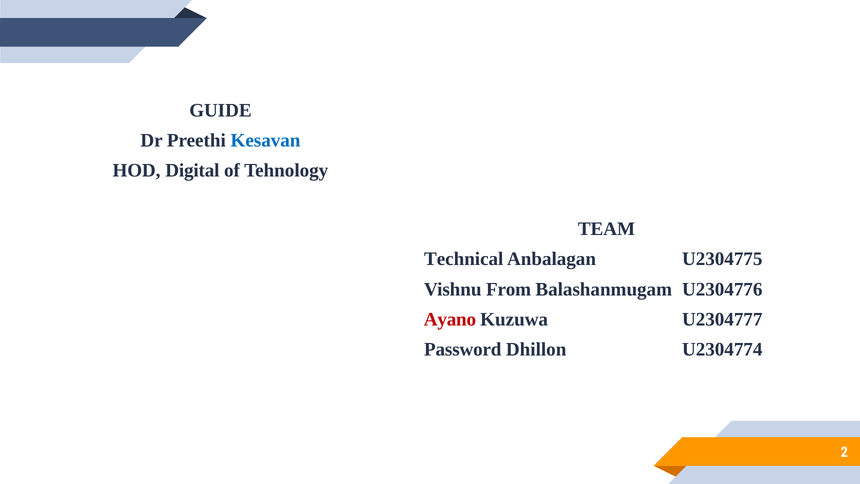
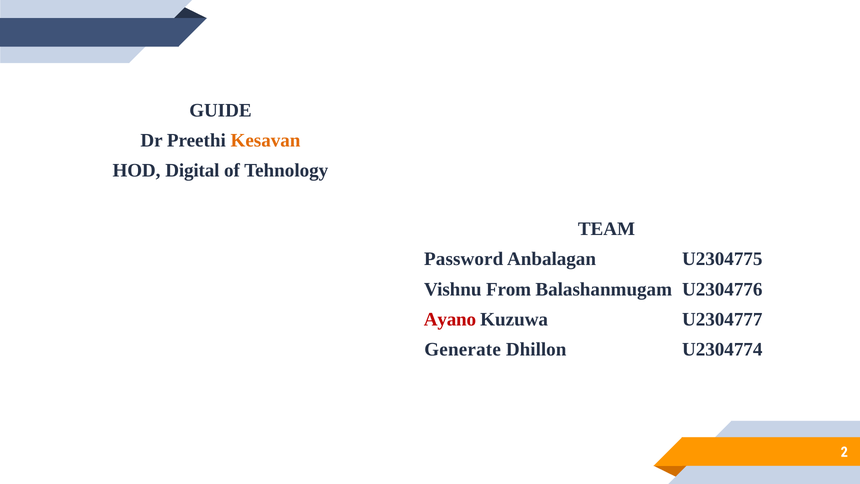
Kesavan colour: blue -> orange (266, 140)
Technical: Technical -> Password (464, 259)
Password: Password -> Generate (463, 349)
